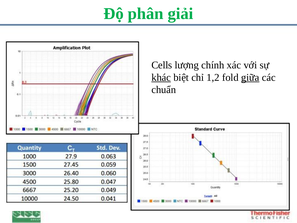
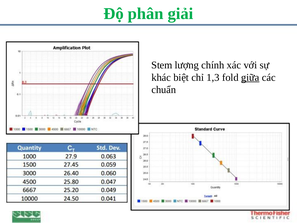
Cells: Cells -> Stem (162, 65)
khác underline: present -> none (161, 77)
1,2: 1,2 -> 1,3 (213, 77)
